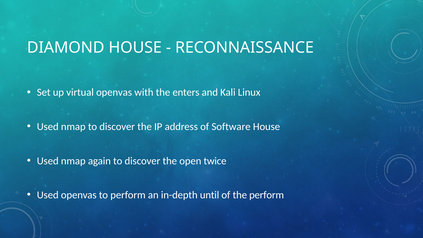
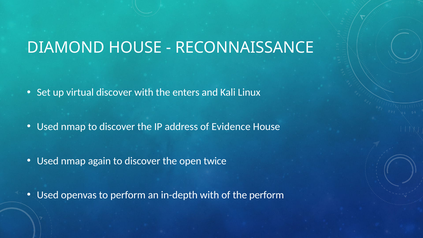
virtual openvas: openvas -> discover (114, 92)
Software: Software -> Evidence (231, 127)
in-depth until: until -> with (210, 195)
